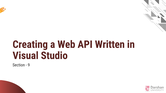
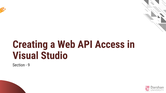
Written: Written -> Access (110, 45)
